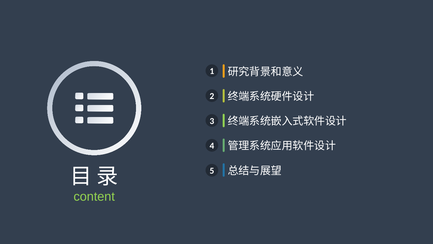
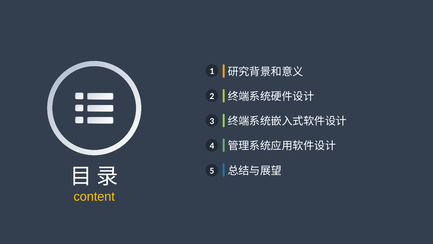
content colour: light green -> yellow (94, 196)
